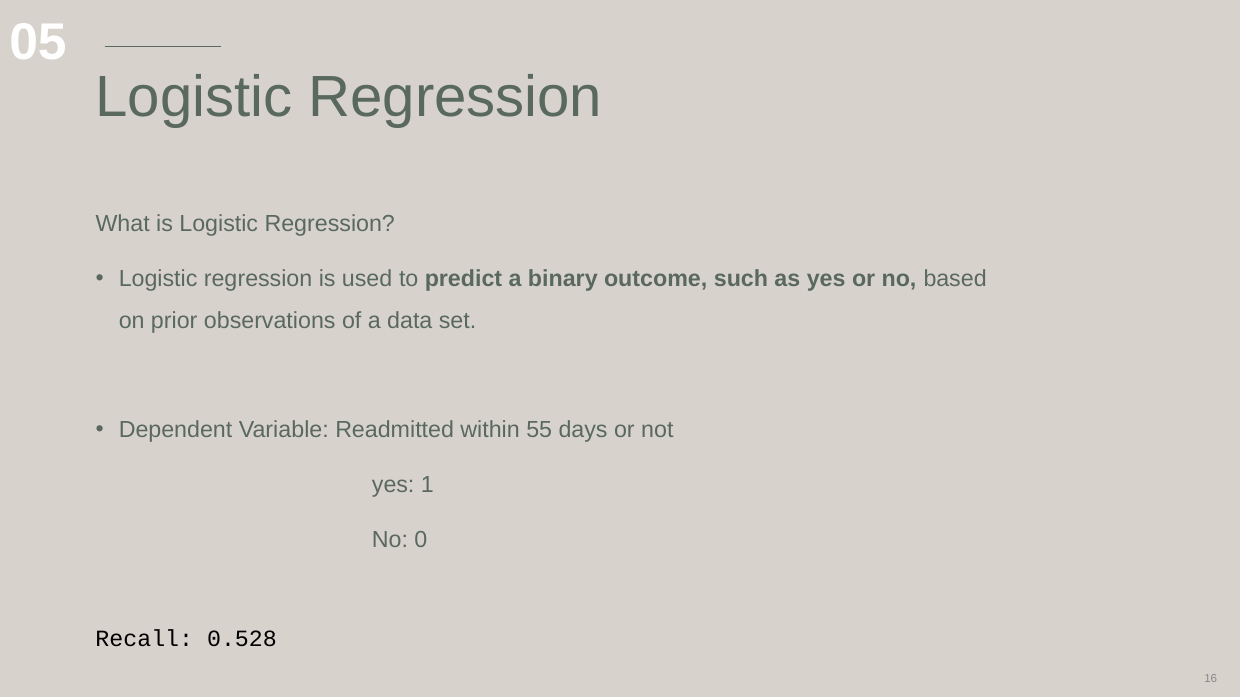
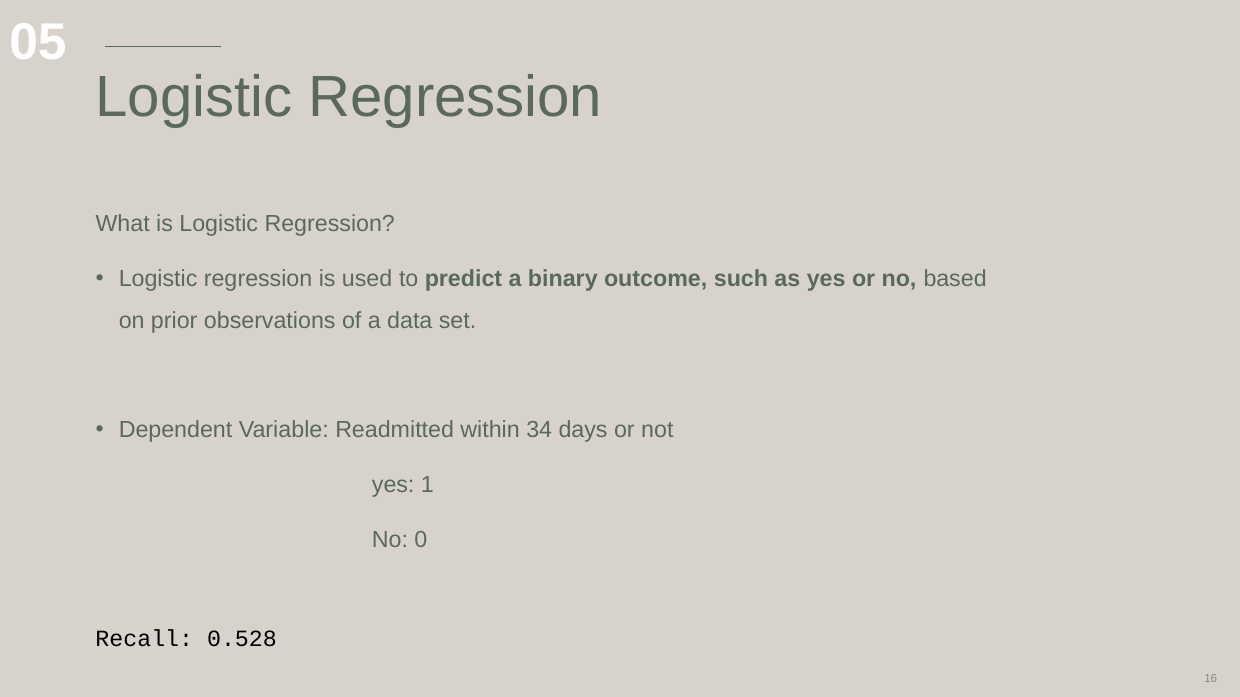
55: 55 -> 34 (539, 430)
